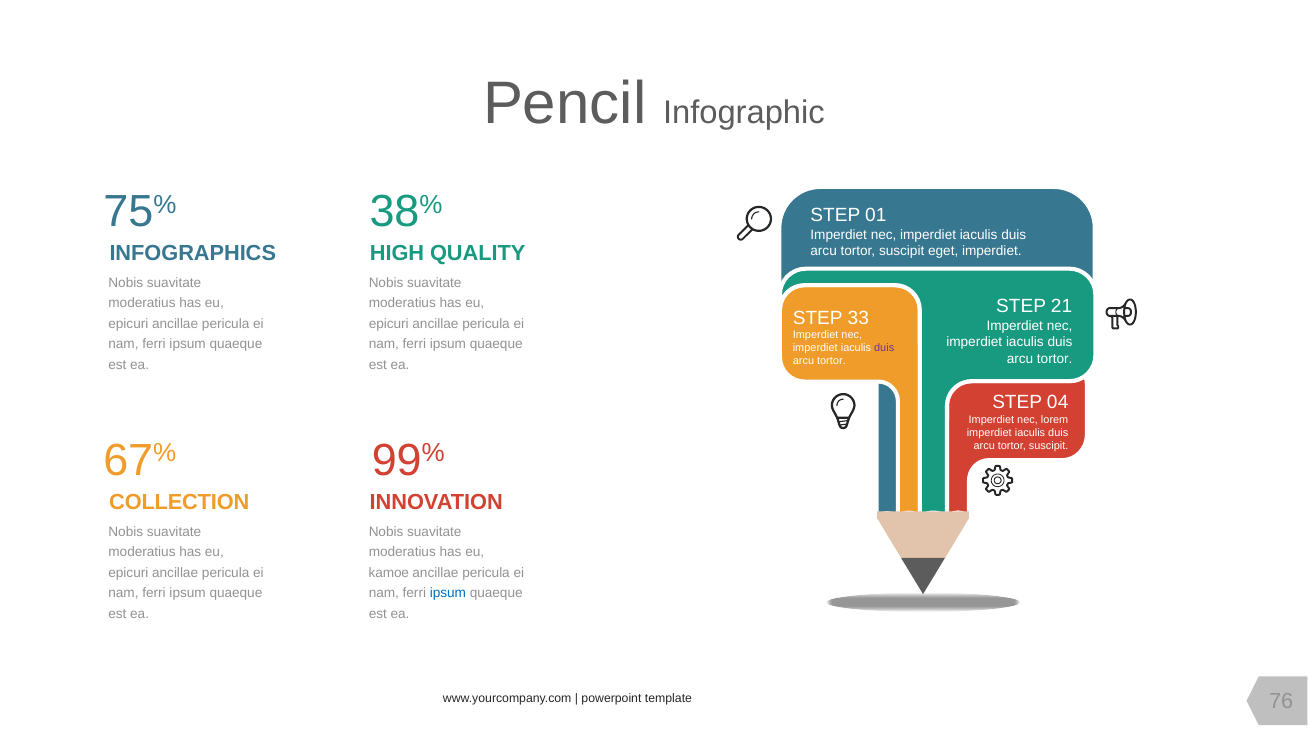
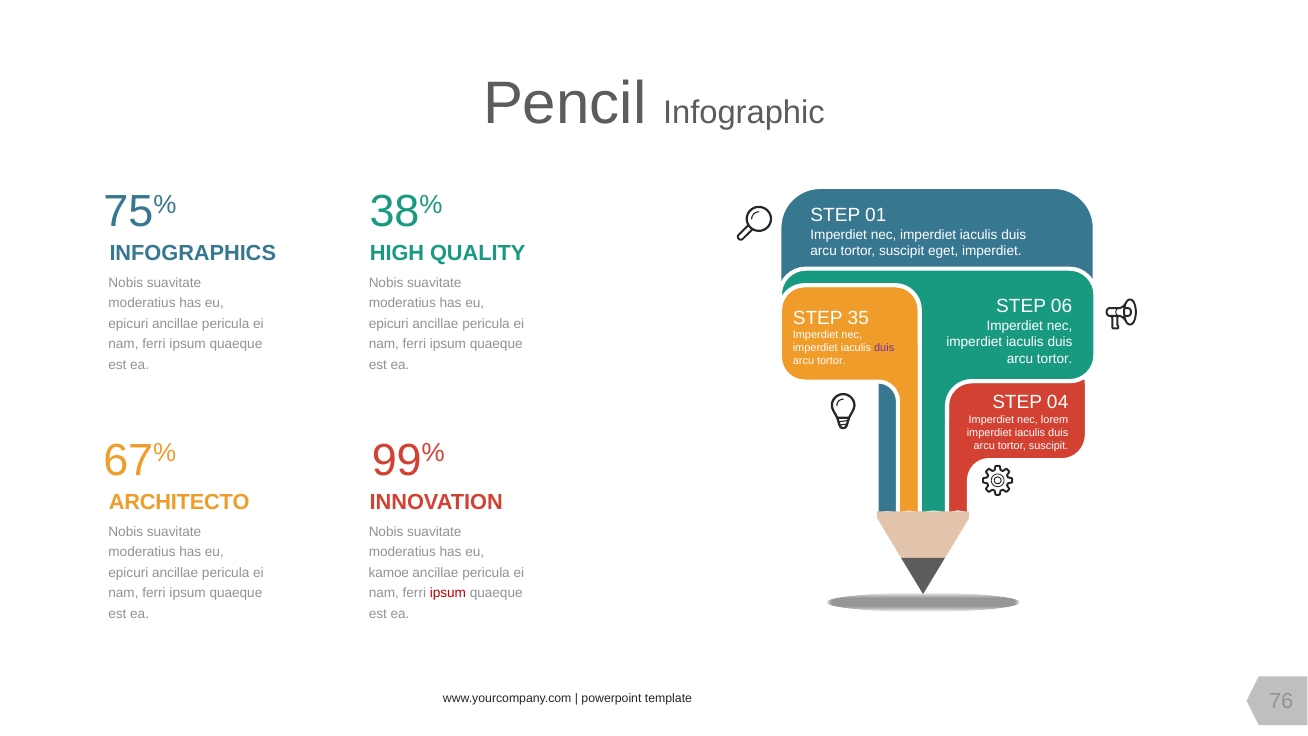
21: 21 -> 06 (1062, 306)
33: 33 -> 35 (858, 318)
COLLECTION: COLLECTION -> ARCHITECTO (179, 502)
ipsum colour: blue -> red (448, 593)
